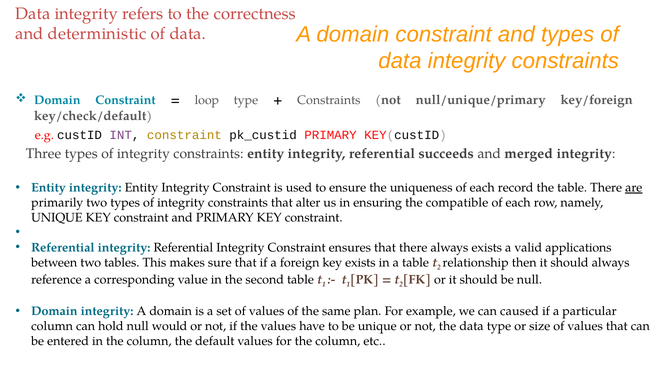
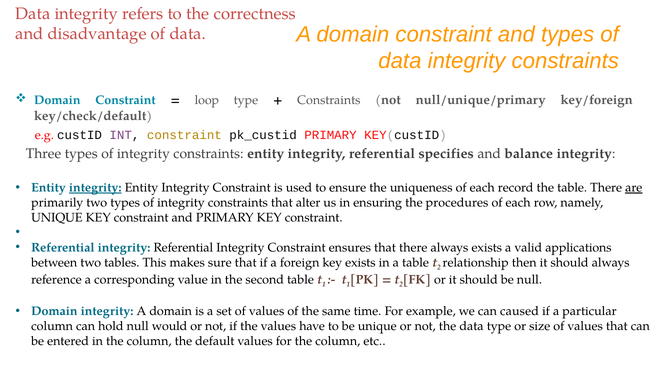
deterministic: deterministic -> disadvantage (97, 34)
succeeds: succeeds -> specifies (446, 154)
merged: merged -> balance (529, 154)
integrity underline: none -> present (95, 188)
compatible: compatible -> procedures (457, 203)
plan: plan -> time (368, 312)
